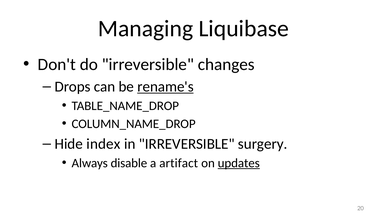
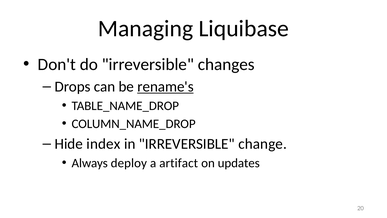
surgery: surgery -> change (263, 144)
disable: disable -> deploy (129, 163)
updates underline: present -> none (239, 163)
